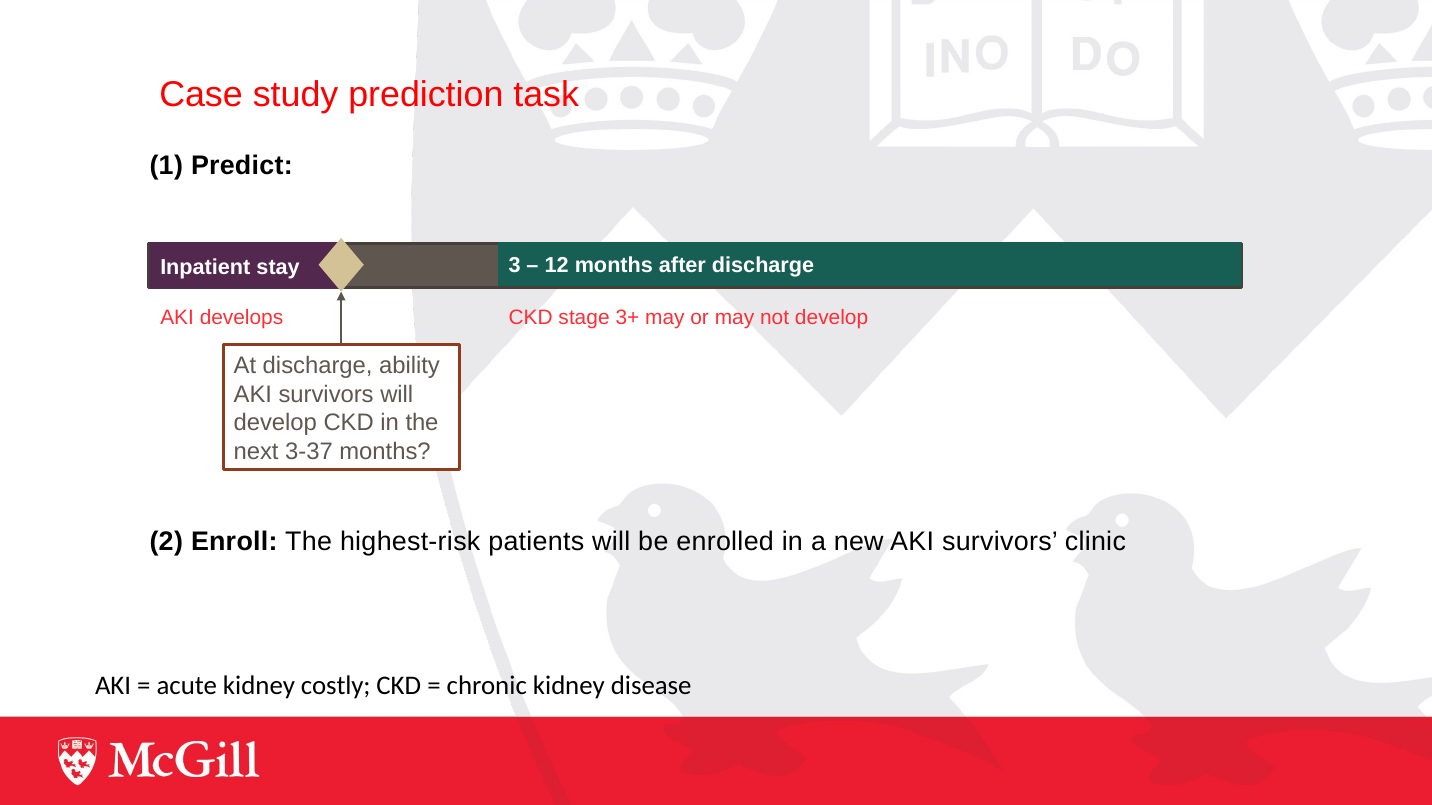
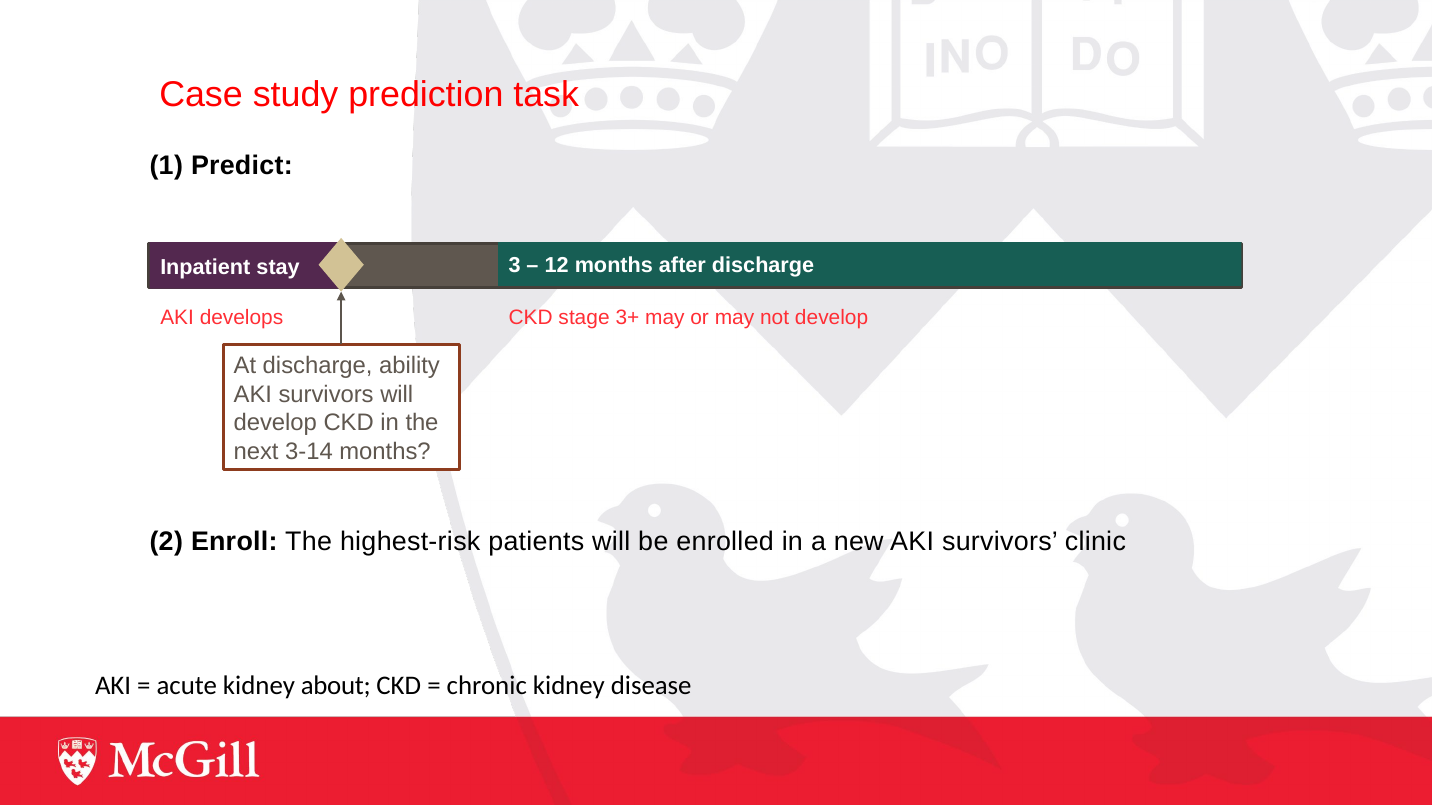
3-37: 3-37 -> 3-14 (309, 452)
costly: costly -> about (336, 686)
